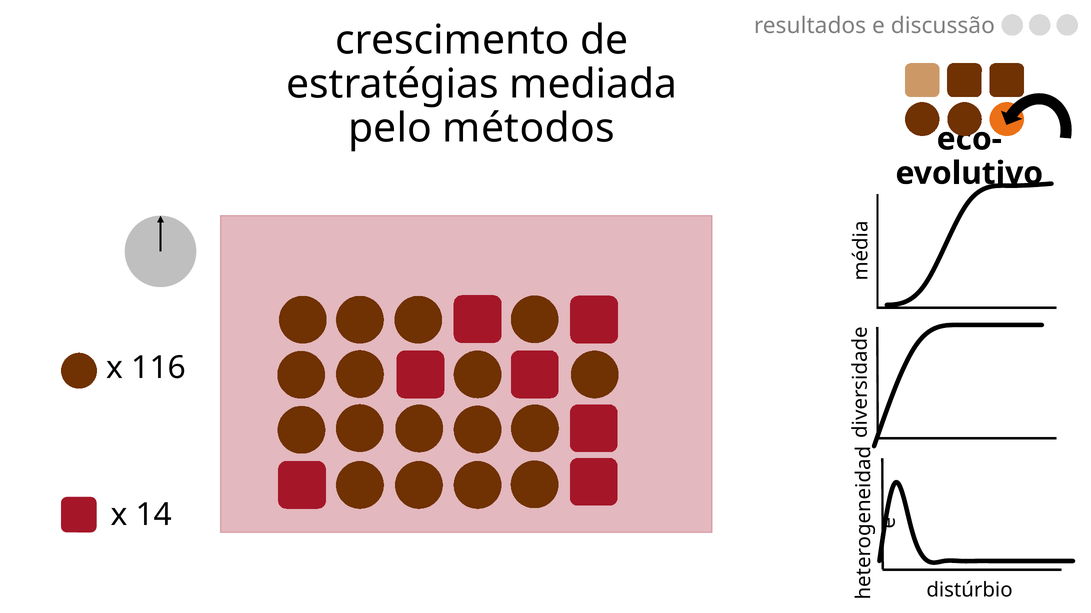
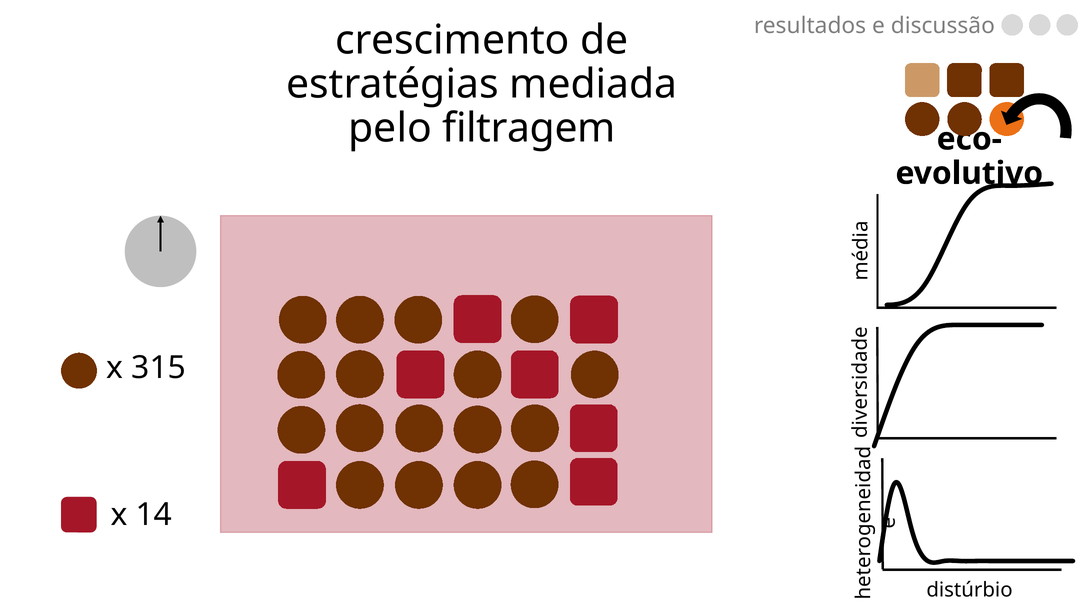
métodos: métodos -> filtragem (529, 129)
116: 116 -> 315 (159, 368)
